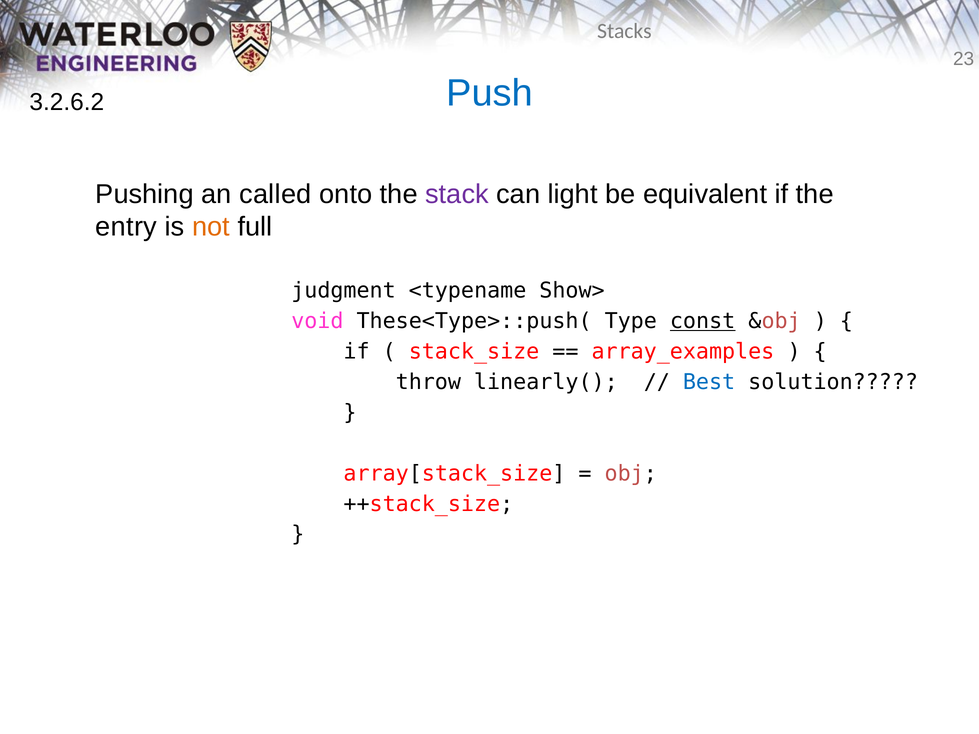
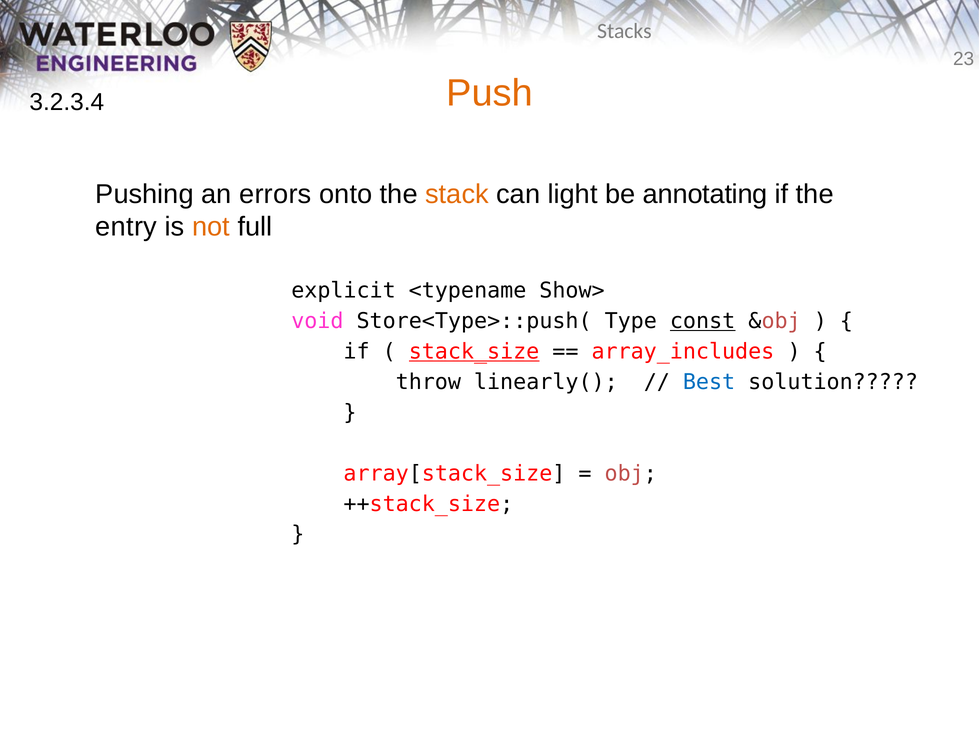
Push colour: blue -> orange (489, 93)
3.2.6.2: 3.2.6.2 -> 3.2.3.4 (67, 102)
called: called -> errors (275, 194)
stack colour: purple -> orange (457, 194)
equivalent: equivalent -> annotating (705, 194)
judgment: judgment -> explicit (344, 291)
These<Type>::push(: These<Type>::push( -> Store<Type>::push( (474, 321)
stack_size underline: none -> present (474, 352)
array_examples: array_examples -> array_includes (683, 352)
